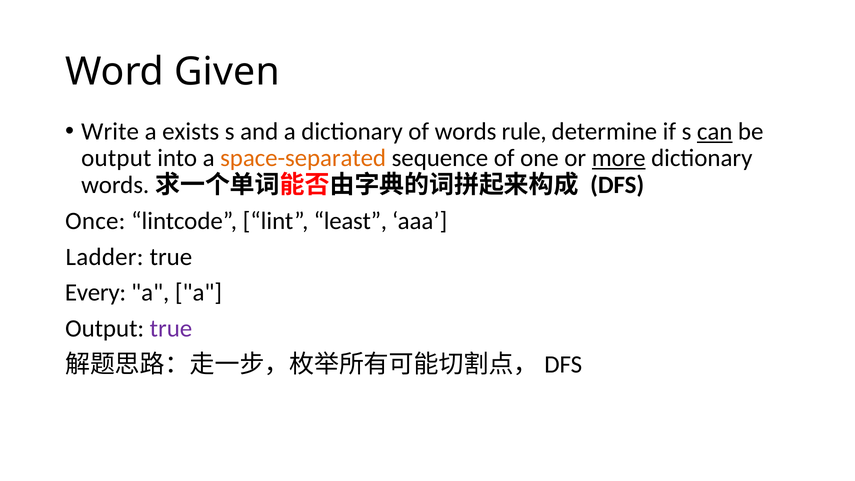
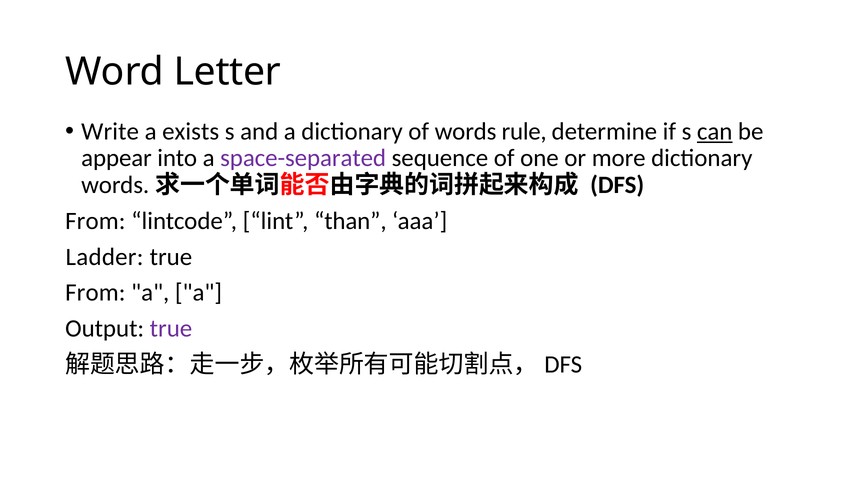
Given: Given -> Letter (227, 72)
output: output -> appear (117, 158)
space-separated colour: orange -> purple (303, 158)
more underline: present -> none (619, 158)
Once: Once -> From (95, 221)
least: least -> than (350, 221)
Every: Every -> From (95, 293)
